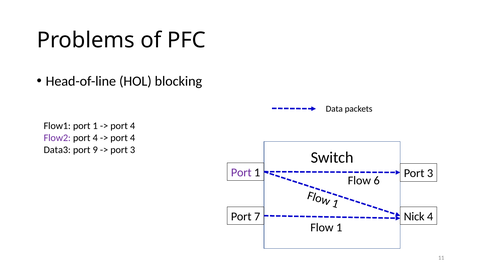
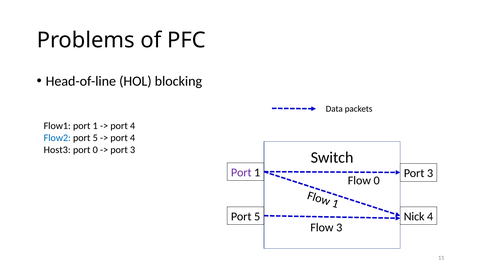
Flow2 colour: purple -> blue (57, 138)
4: 4 -> 5 (95, 138)
Data3: Data3 -> Host3 (57, 150)
port 9: 9 -> 0 (95, 150)
Flow 6: 6 -> 0 (377, 181)
7: 7 -> 5 (257, 217)
Flow 1: 1 -> 3 (339, 228)
